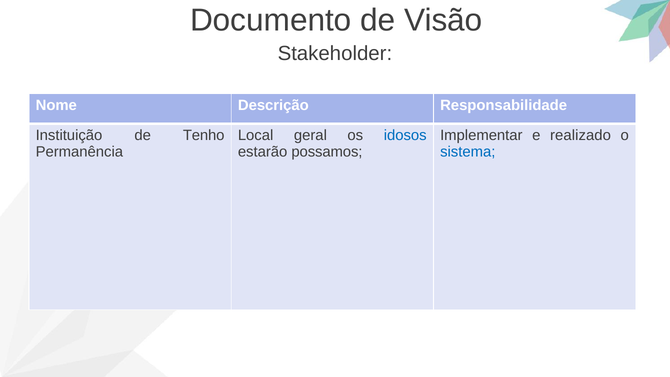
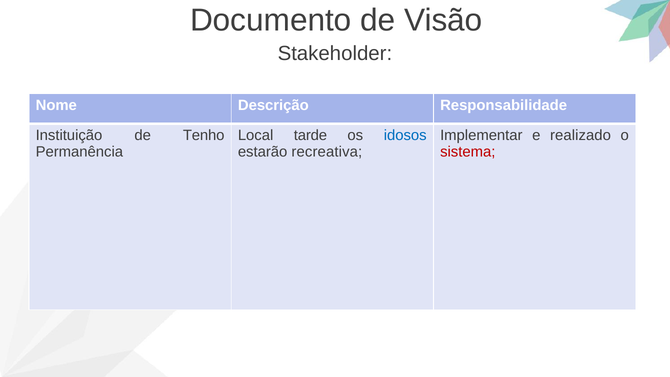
geral: geral -> tarde (310, 135)
possamos: possamos -> recreativa (327, 152)
sistema colour: blue -> red (468, 152)
